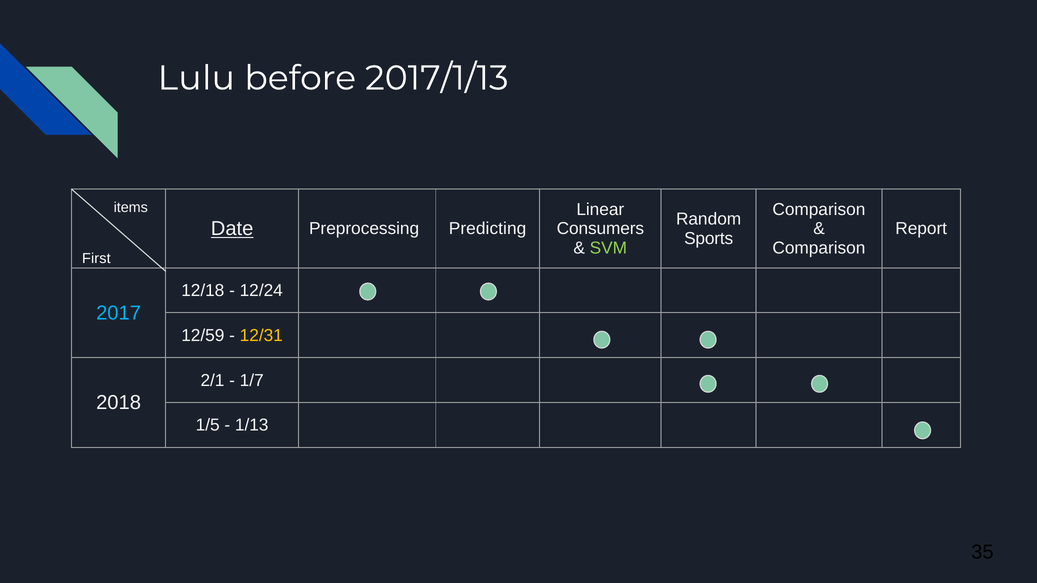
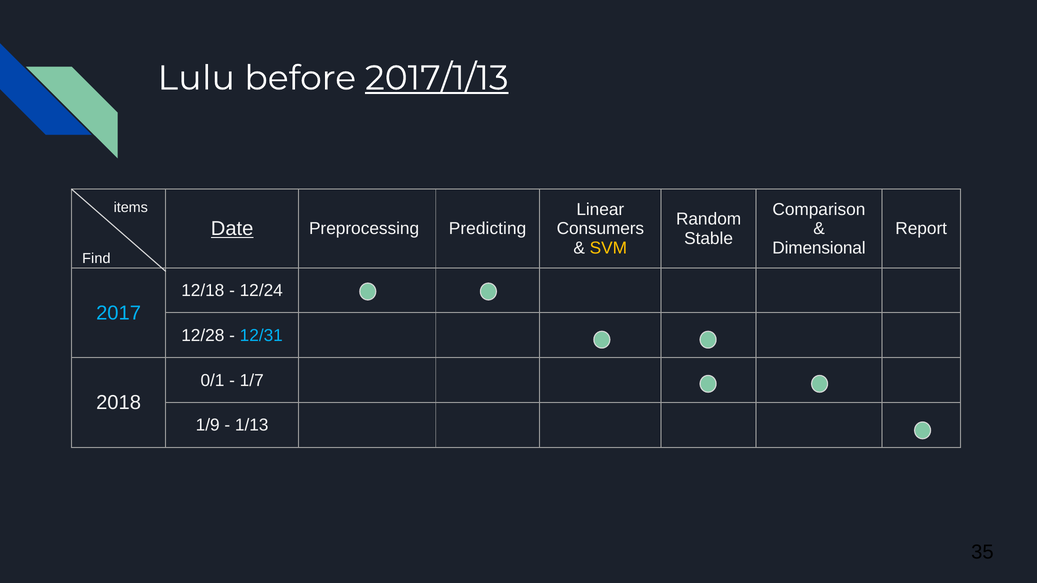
2017/1/13 underline: none -> present (437, 78)
Sports: Sports -> Stable (709, 239)
SVM colour: light green -> yellow (608, 248)
Comparison: Comparison -> Dimensional (819, 248)
First: First -> Find (96, 258)
12/59: 12/59 -> 12/28 (203, 336)
12/31 colour: yellow -> light blue (261, 336)
2/1: 2/1 -> 0/1 (213, 381)
1/5: 1/5 -> 1/9 (208, 426)
